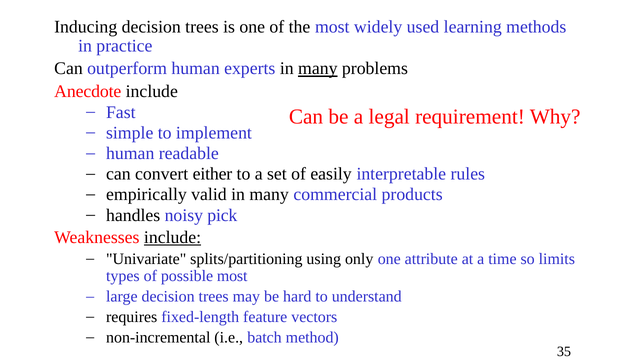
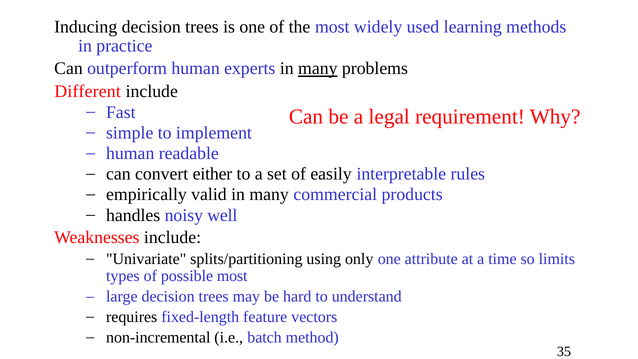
Anecdote: Anecdote -> Different (88, 91)
pick: pick -> well (222, 215)
include underline: present -> none (173, 237)
